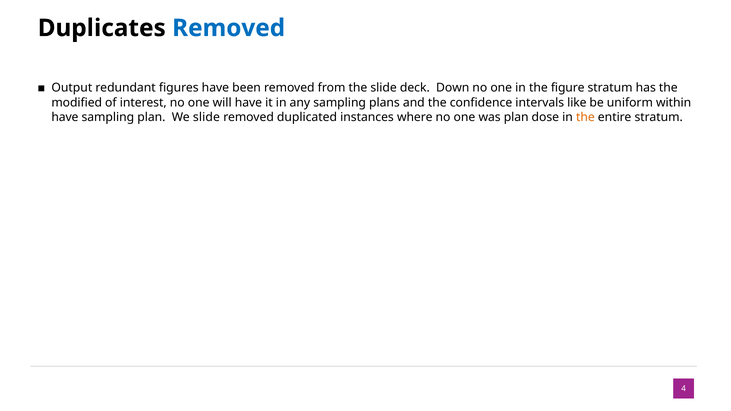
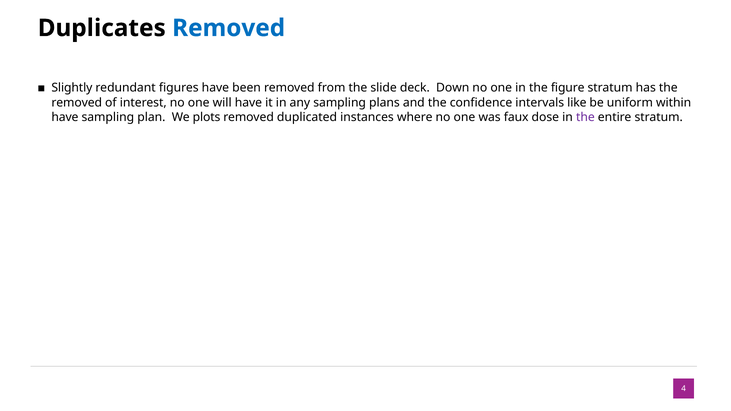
Output: Output -> Slightly (72, 88)
modified: modified -> removed (77, 103)
We slide: slide -> plots (207, 117)
was plan: plan -> faux (516, 117)
the colour: orange -> purple (585, 117)
